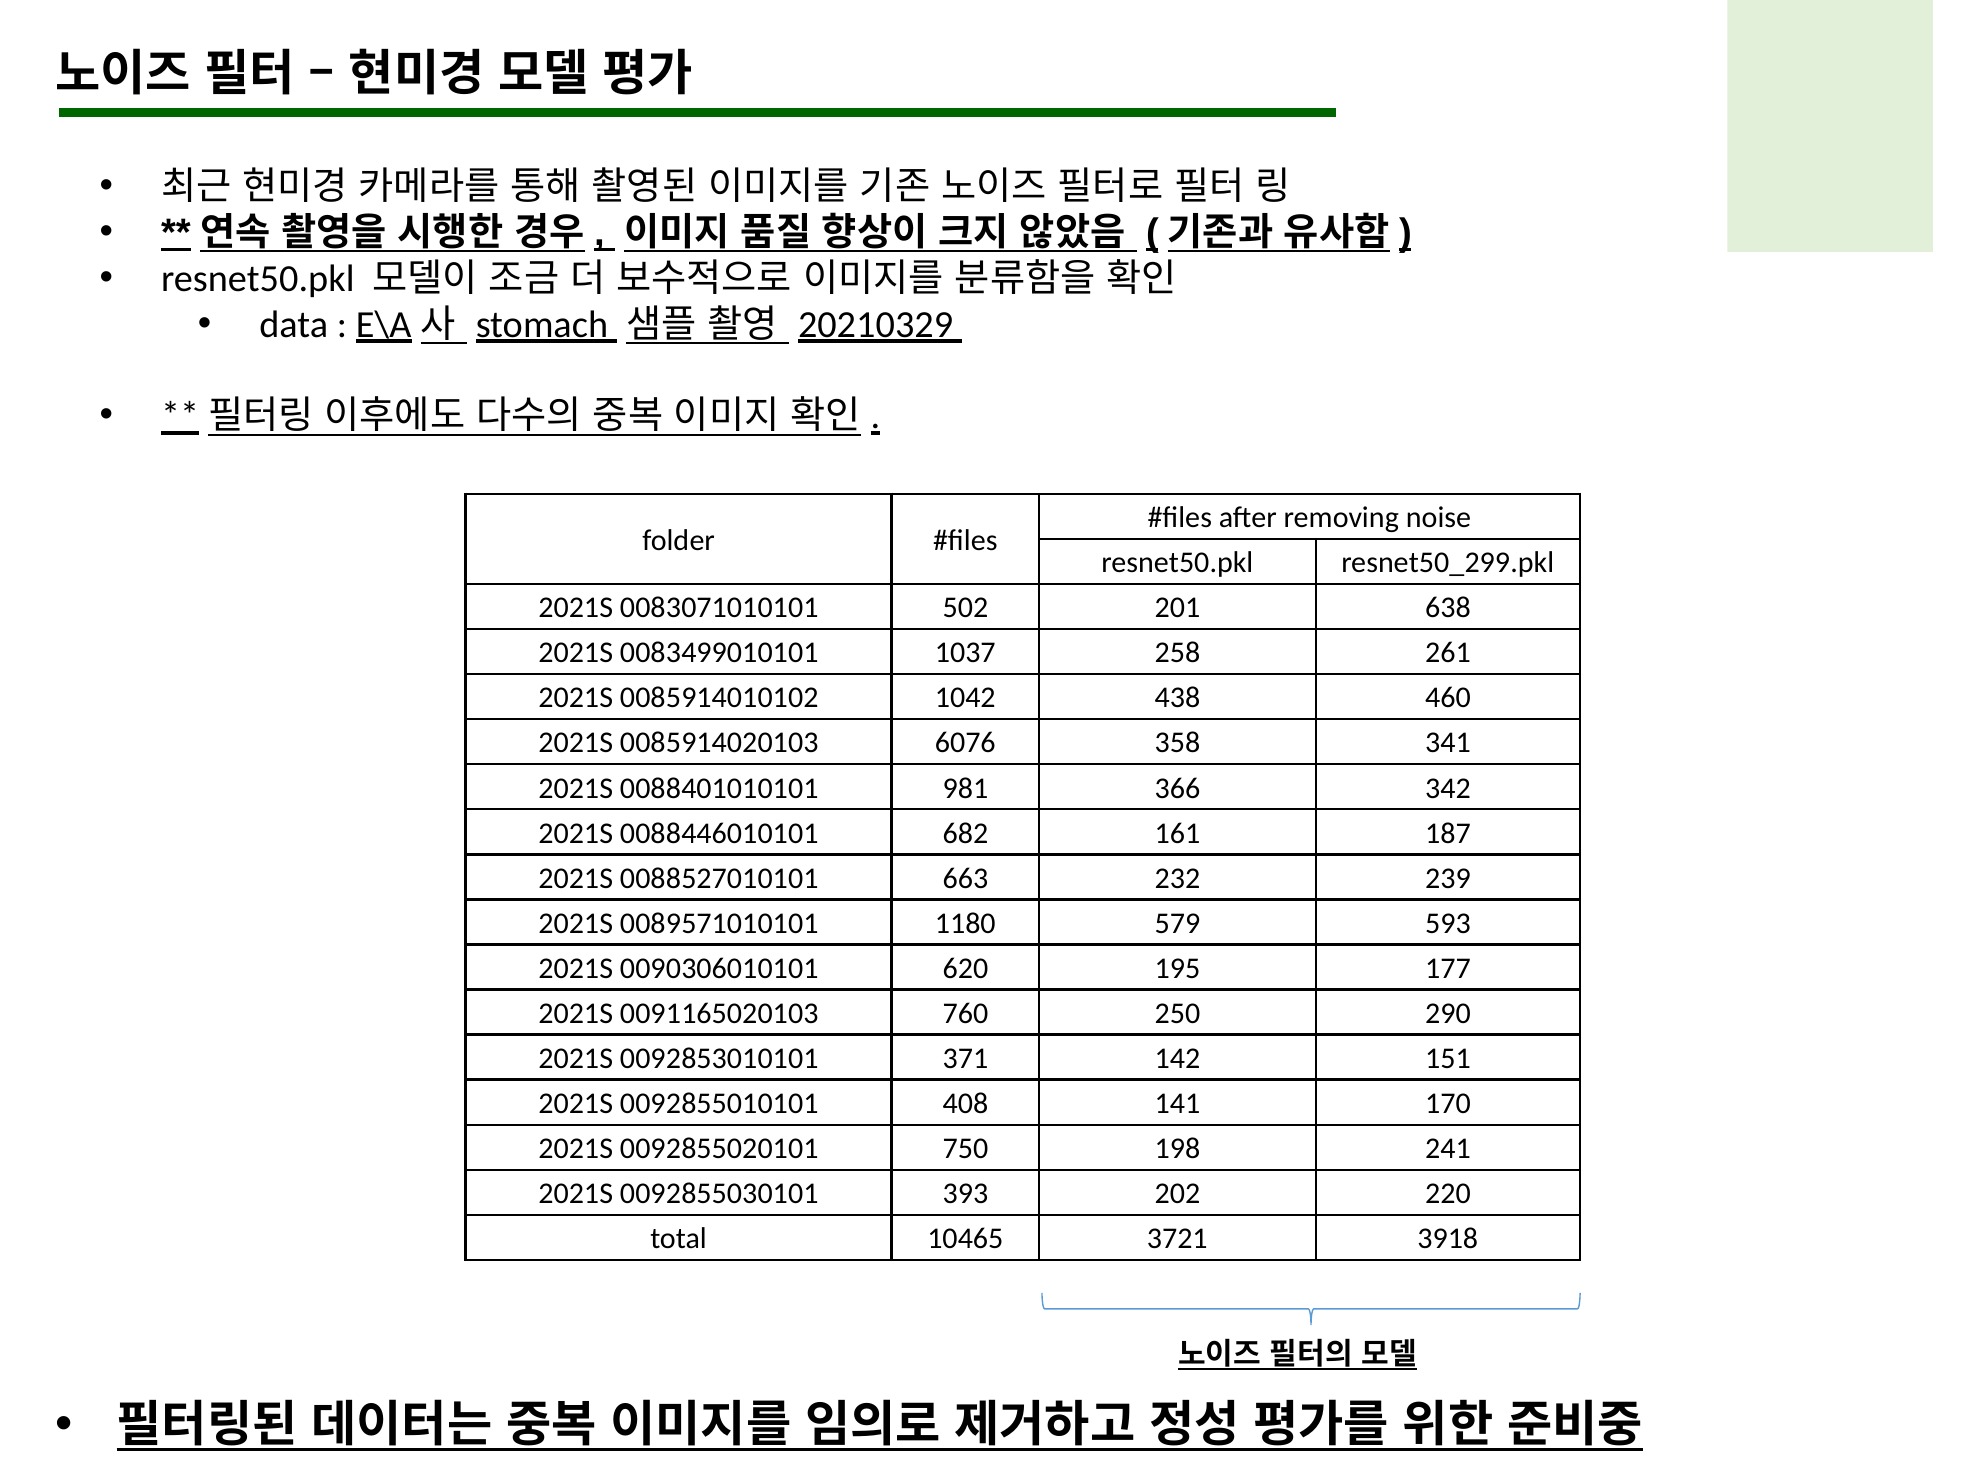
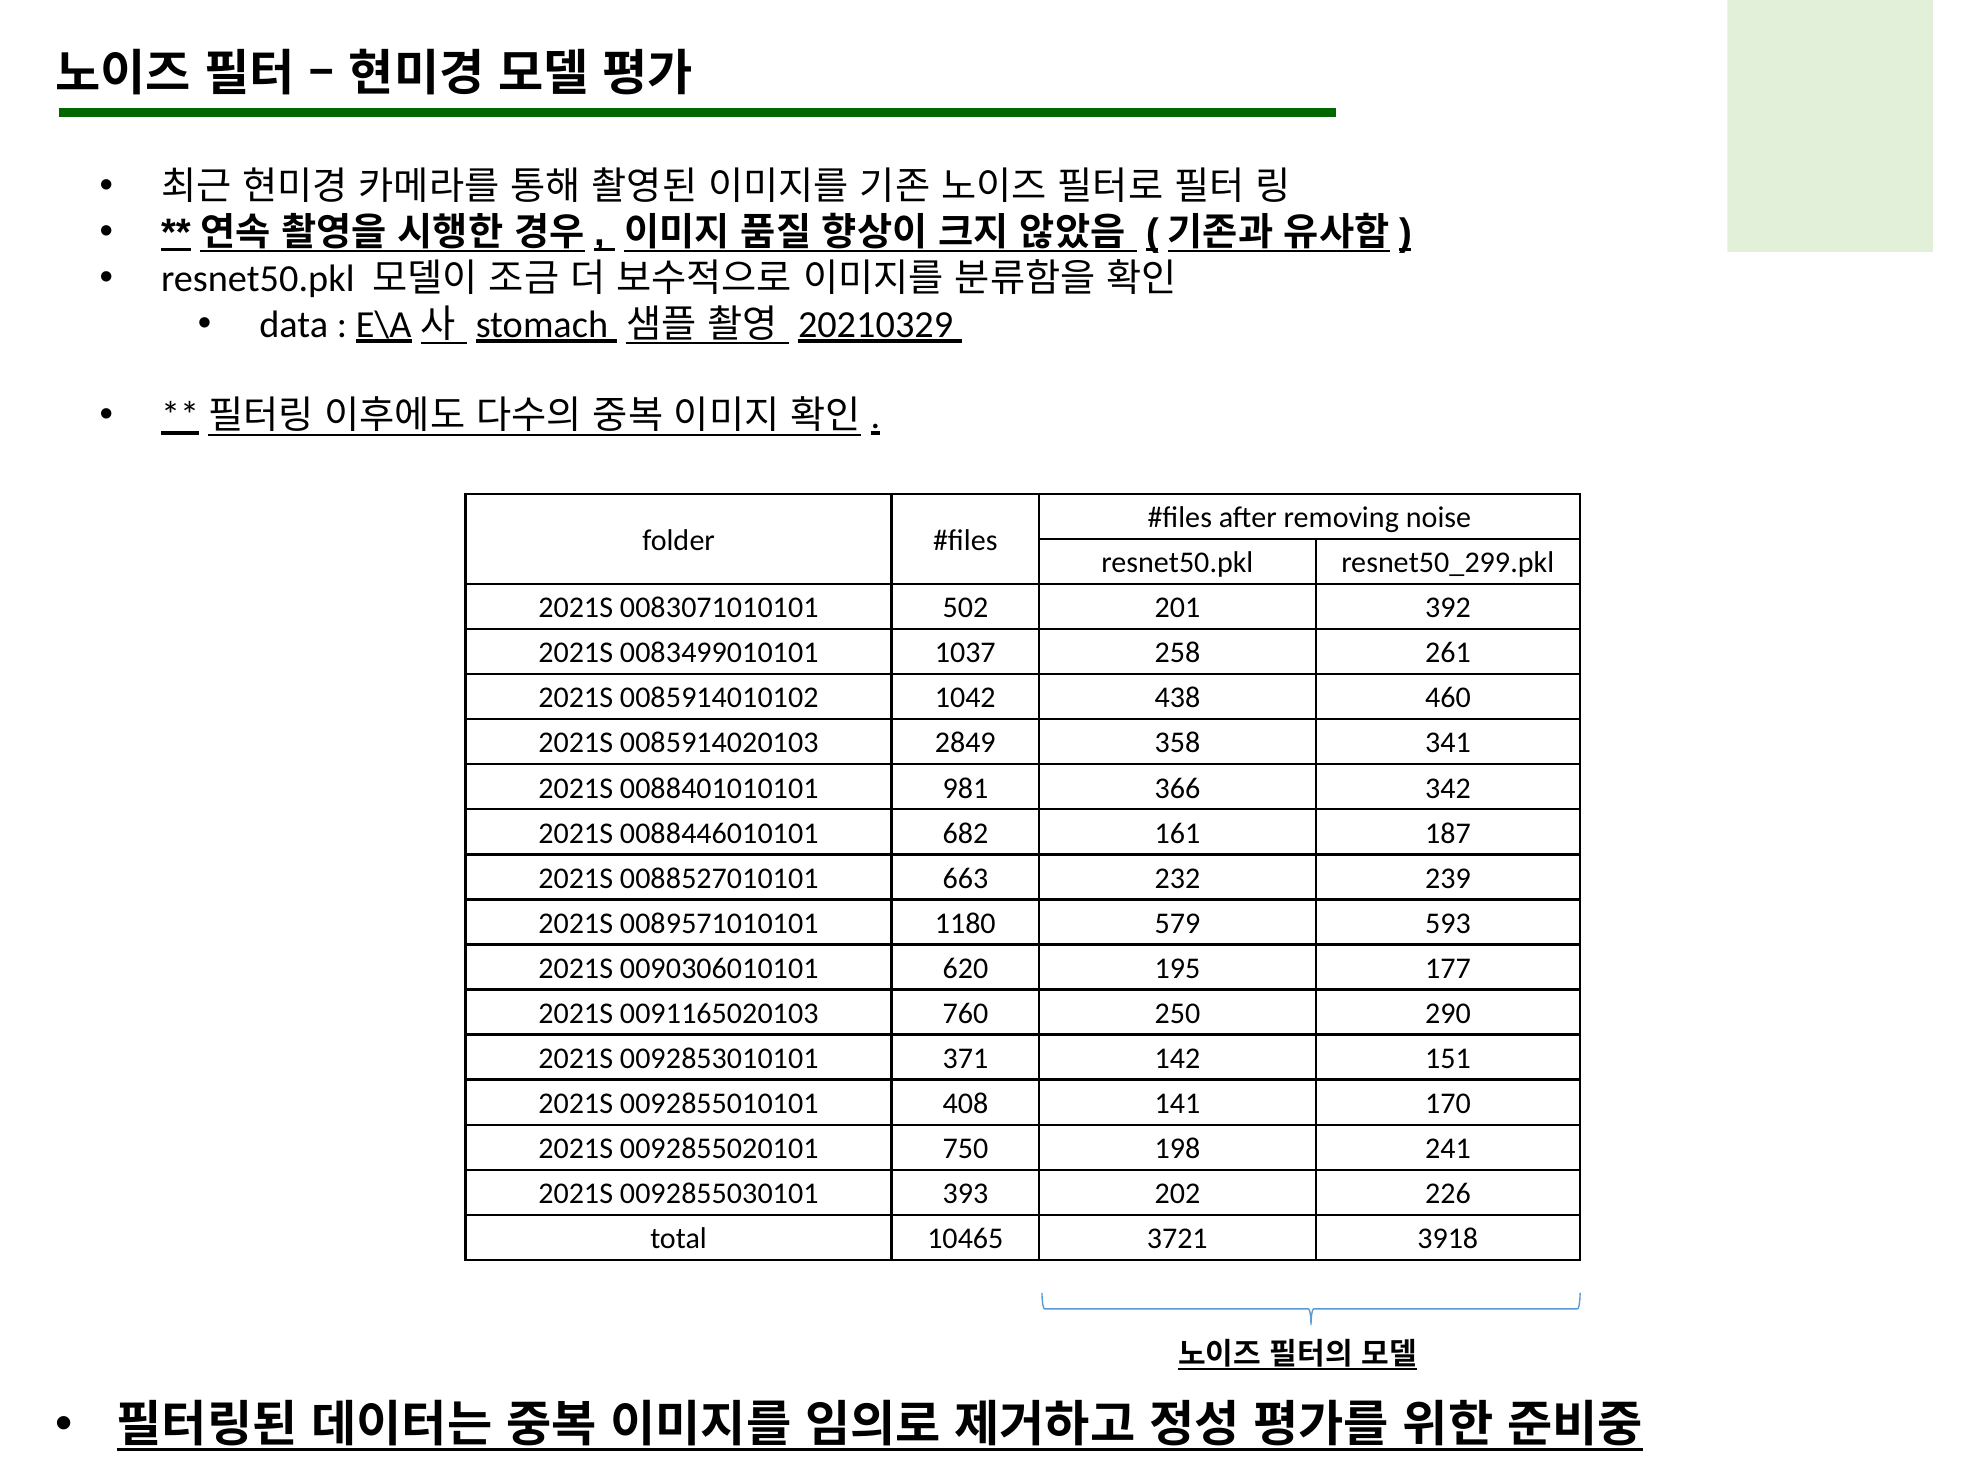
638: 638 -> 392 (1448, 608)
6076: 6076 -> 2849 (965, 743)
220: 220 -> 226 (1448, 1194)
